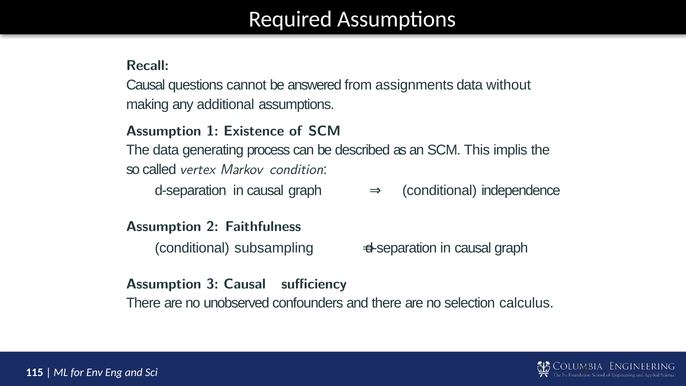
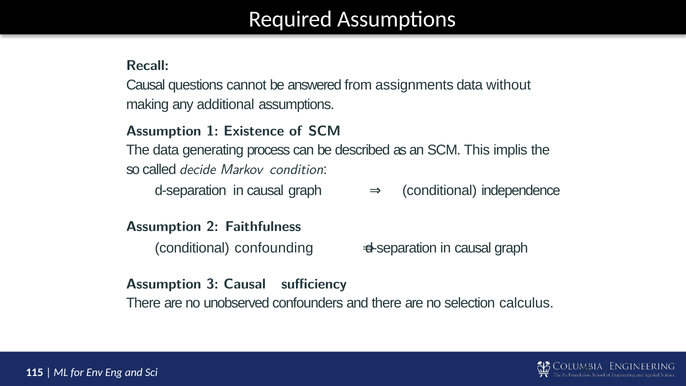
vertex: vertex -> decide (197, 170)
subsampling: subsampling -> confounding (274, 248)
